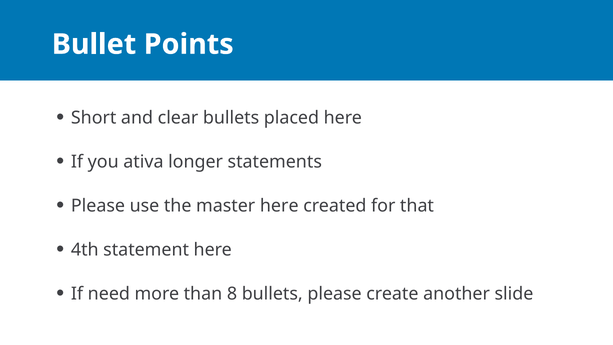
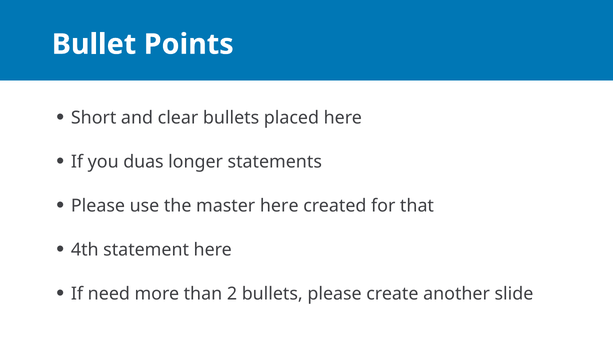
ativa: ativa -> duas (143, 162)
8: 8 -> 2 (232, 294)
